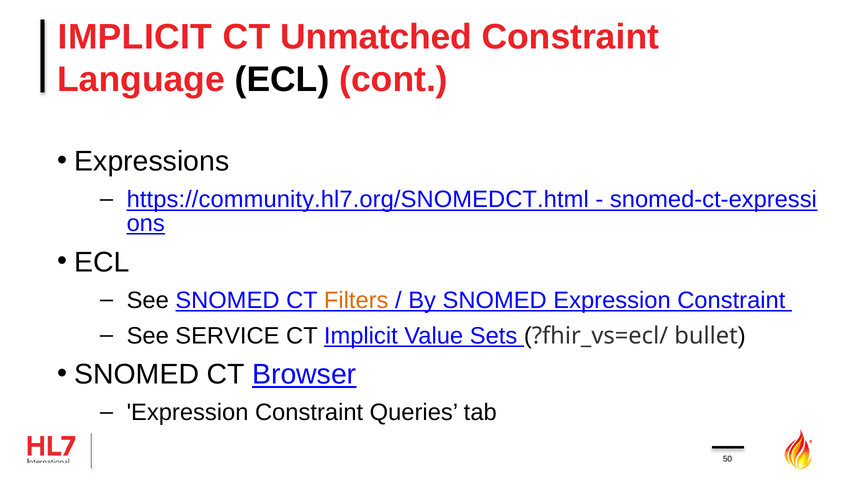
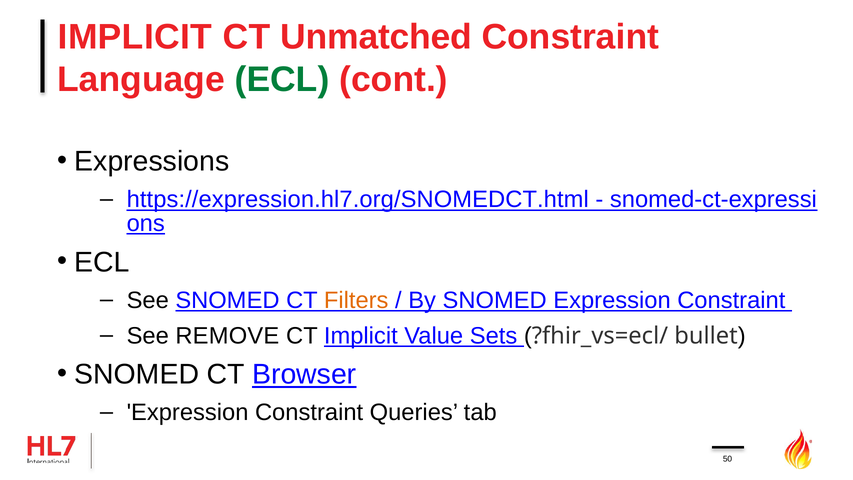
ECL colour: black -> green (282, 79)
https://community.hl7.org/SNOMEDCT.html: https://community.hl7.org/SNOMEDCT.html -> https://expression.hl7.org/SNOMEDCT.html (358, 200)
SERVICE: SERVICE -> REMOVE (227, 336)
